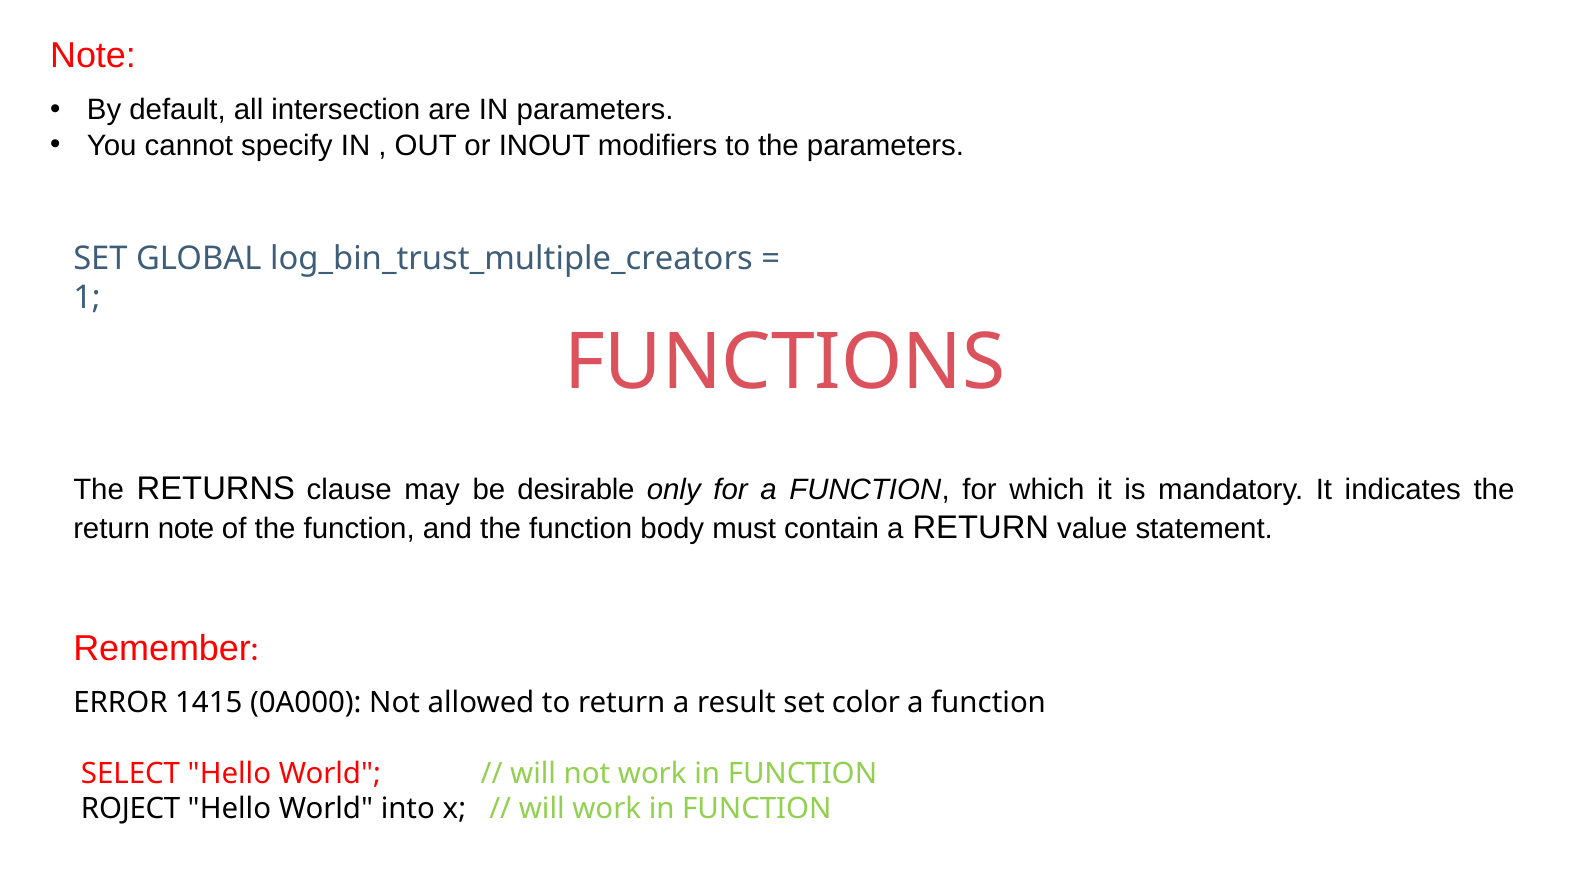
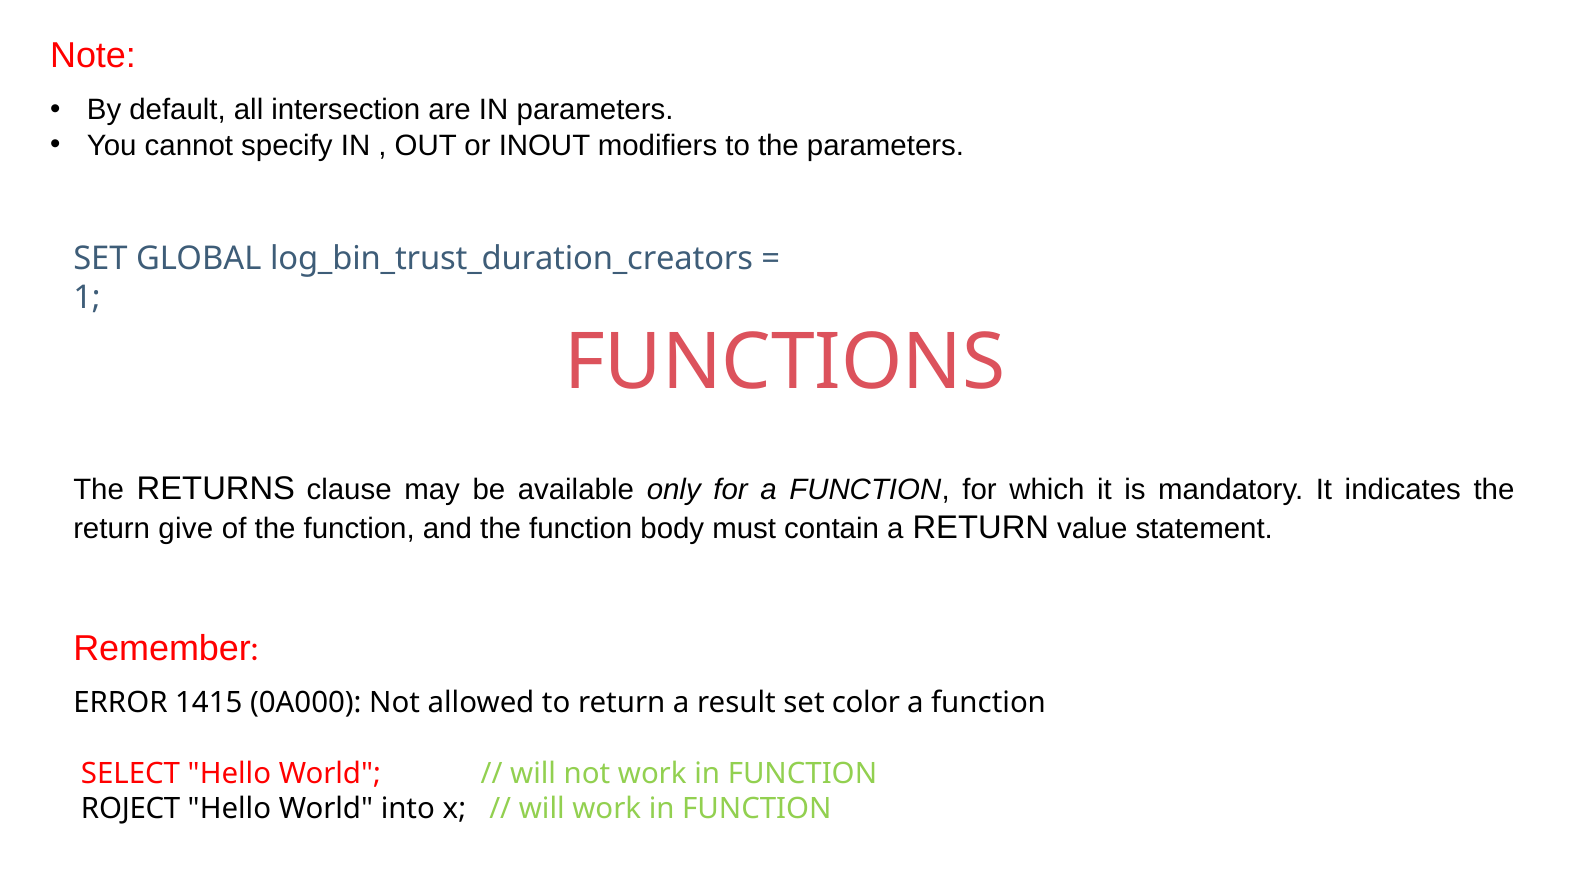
log_bin_trust_multiple_creators: log_bin_trust_multiple_creators -> log_bin_trust_duration_creators (512, 259)
desirable: desirable -> available (576, 490)
return note: note -> give (186, 529)
